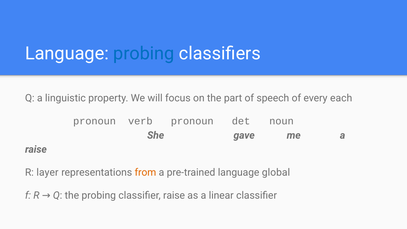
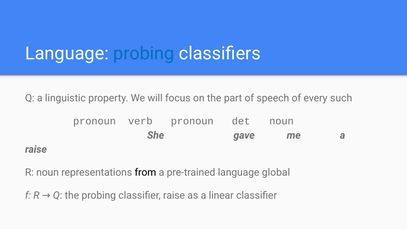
each: each -> such (341, 98)
R layer: layer -> noun (48, 172)
from colour: orange -> black (145, 172)
